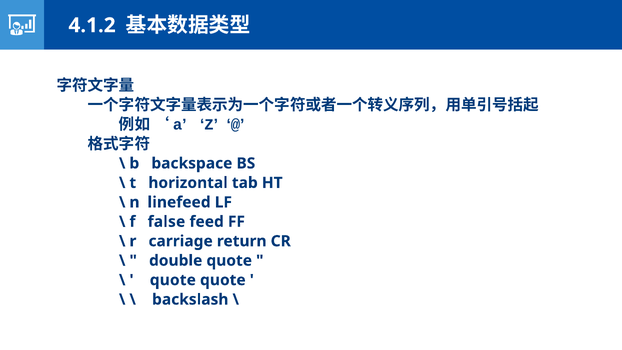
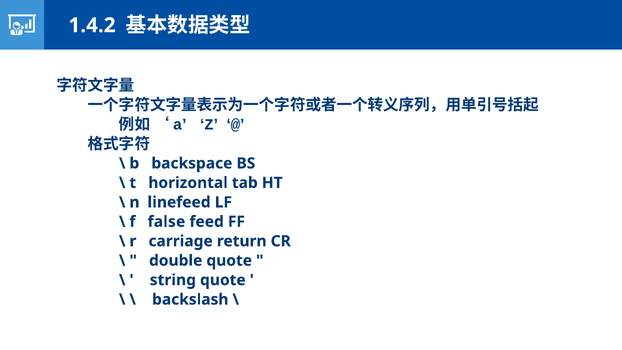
4.1.2: 4.1.2 -> 1.4.2 (92, 25)
quote: quote -> string (173, 280)
